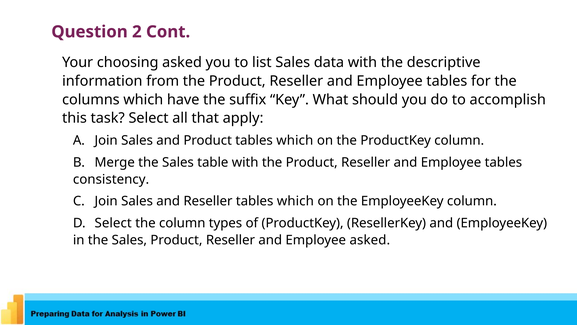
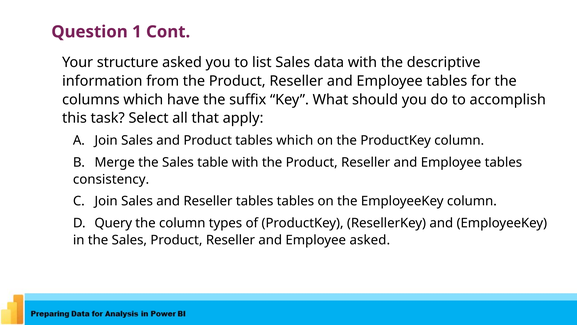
2: 2 -> 1 (137, 32)
choosing: choosing -> structure (128, 62)
Reseller tables which: which -> tables (295, 201)
D Select: Select -> Query (113, 223)
